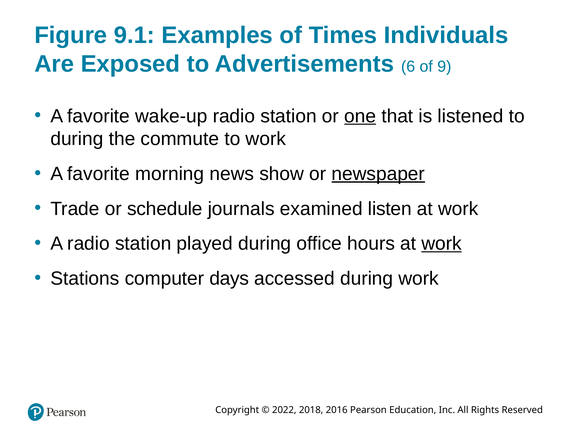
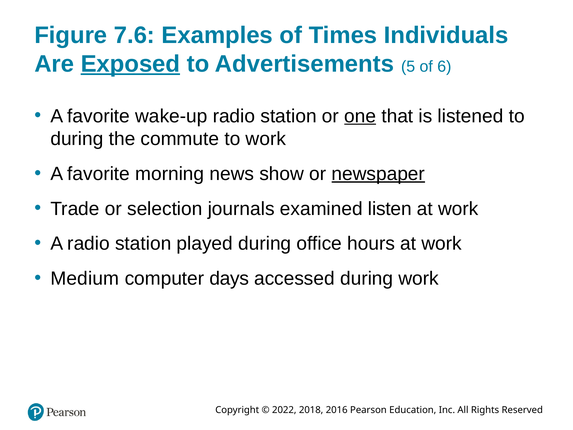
9.1: 9.1 -> 7.6 (134, 35)
Exposed underline: none -> present (130, 64)
6: 6 -> 5 (408, 66)
9: 9 -> 6 (444, 66)
schedule: schedule -> selection (165, 209)
work underline: present -> none (442, 243)
Stations: Stations -> Medium (85, 278)
